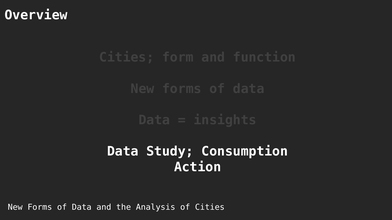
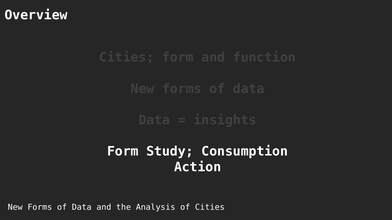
Data: Data -> Form (123, 152)
